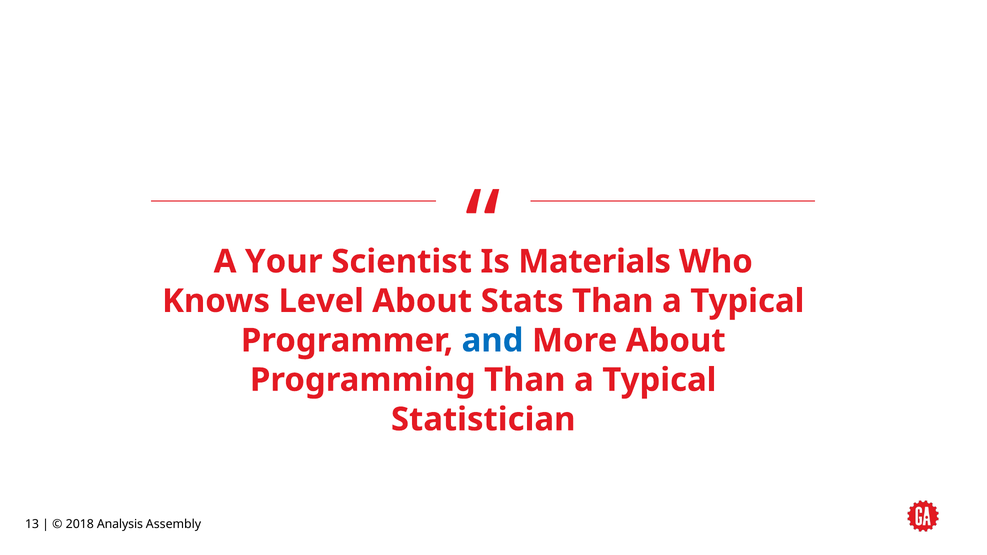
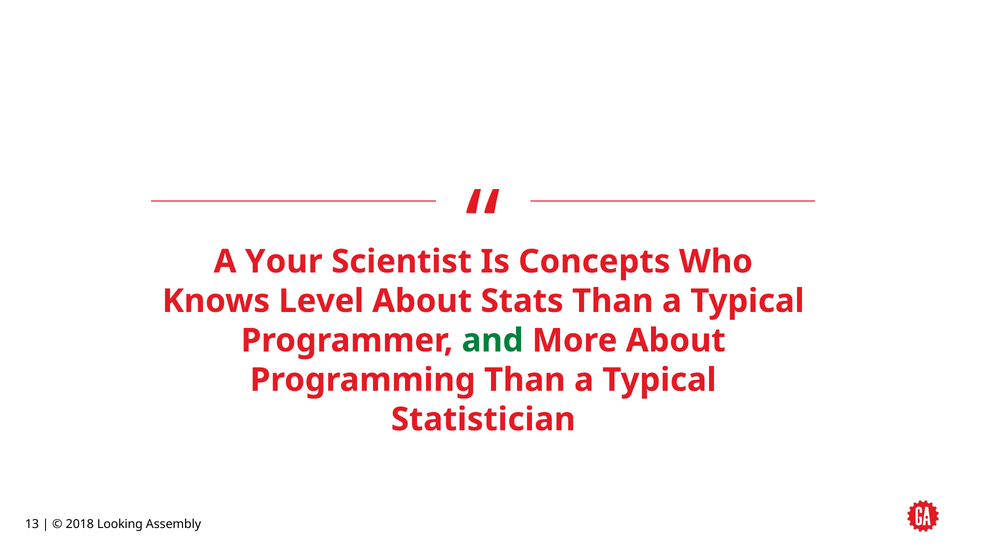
Materials: Materials -> Concepts (594, 262)
and colour: blue -> green (493, 341)
Analysis: Analysis -> Looking (120, 524)
